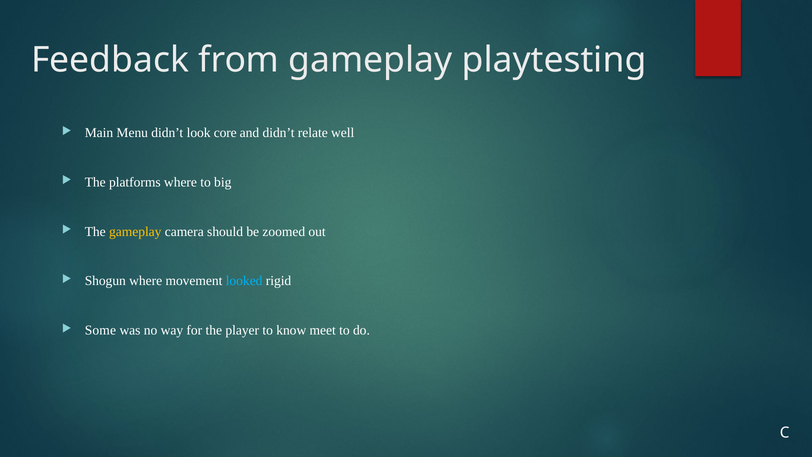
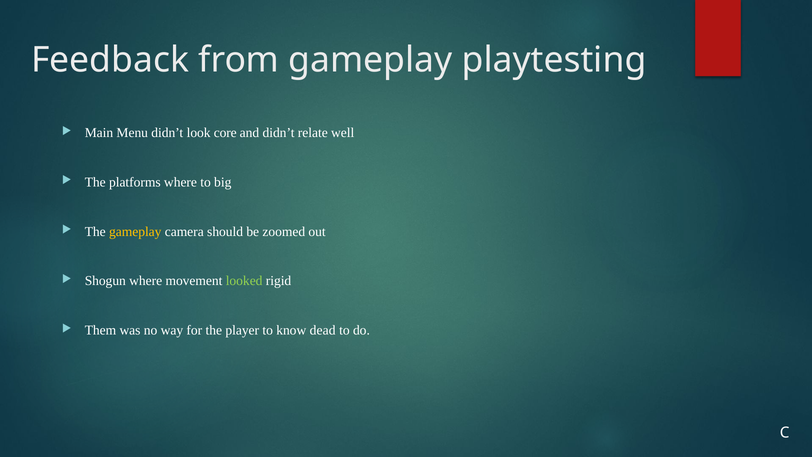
looked colour: light blue -> light green (244, 281)
Some: Some -> Them (100, 330)
meet: meet -> dead (323, 330)
